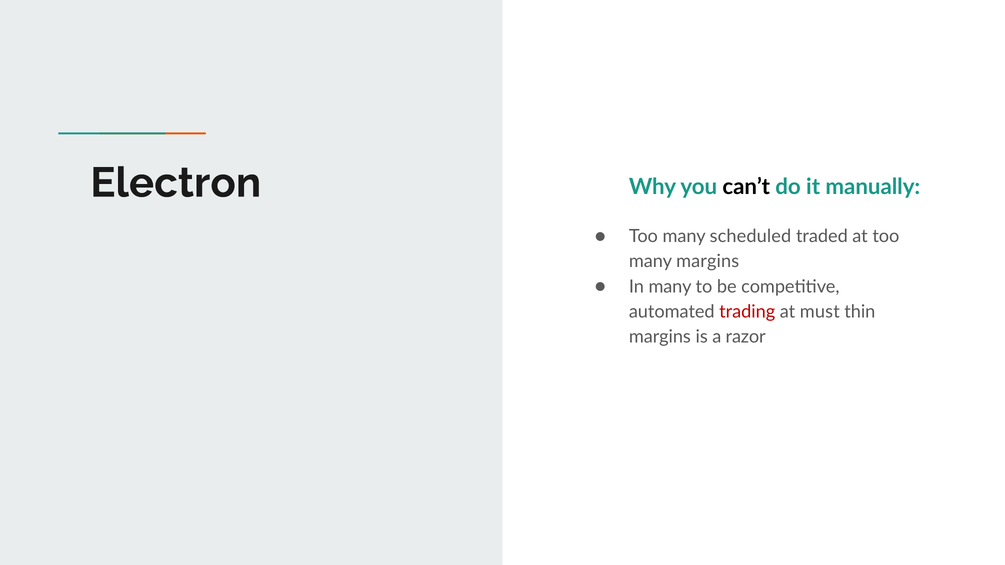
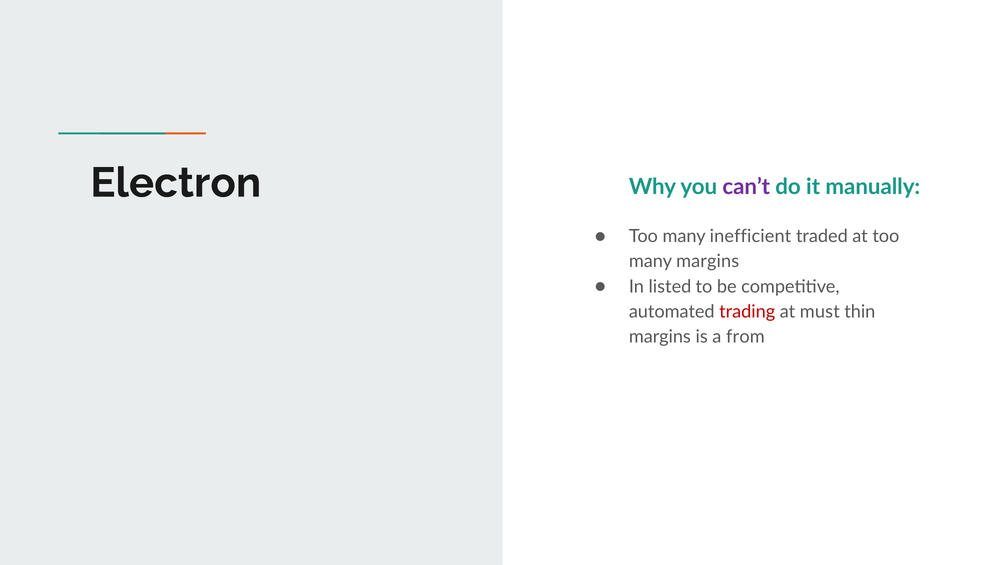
can’t colour: black -> purple (746, 187)
scheduled: scheduled -> inefficient (750, 237)
In many: many -> listed (670, 287)
razor: razor -> from (745, 337)
